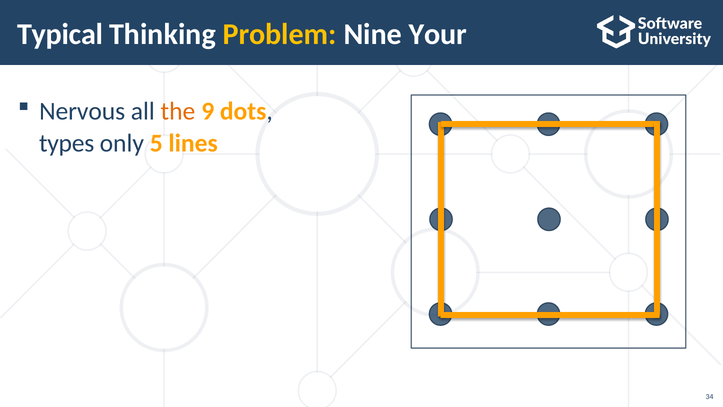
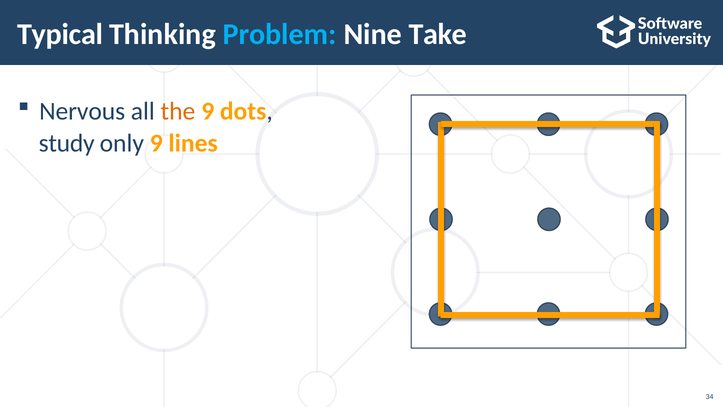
Problem colour: yellow -> light blue (280, 34)
Your: Your -> Take (438, 34)
types: types -> study (67, 143)
only 5: 5 -> 9 (156, 143)
